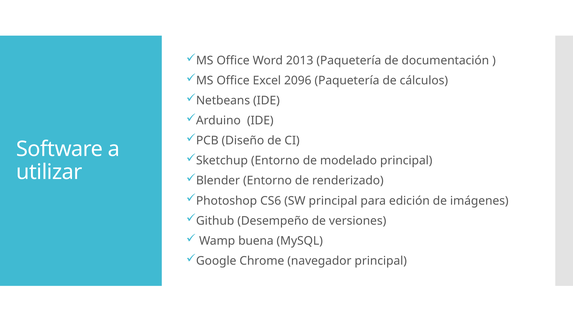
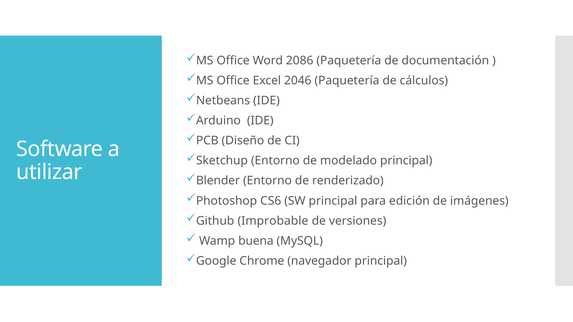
2013: 2013 -> 2086 (300, 61)
2096: 2096 -> 2046 (298, 81)
Desempeño: Desempeño -> Improbable (273, 221)
